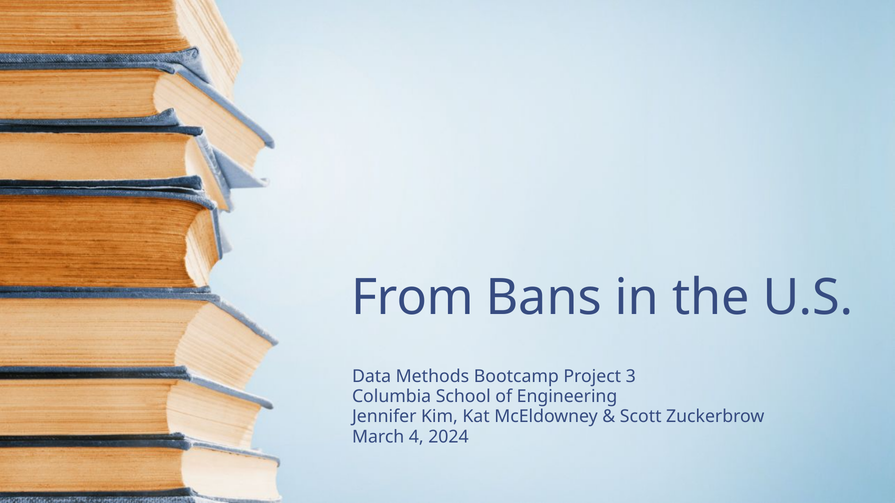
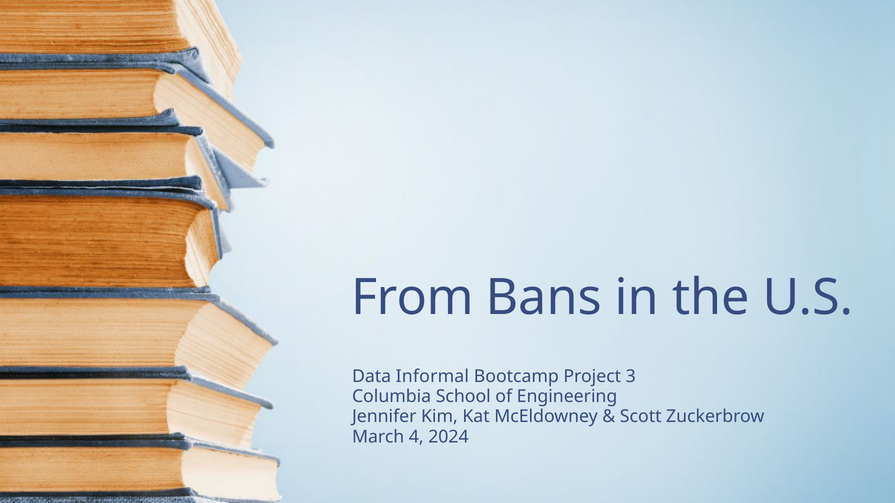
Methods: Methods -> Informal (432, 377)
